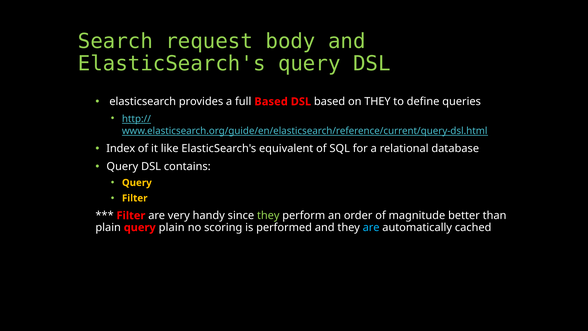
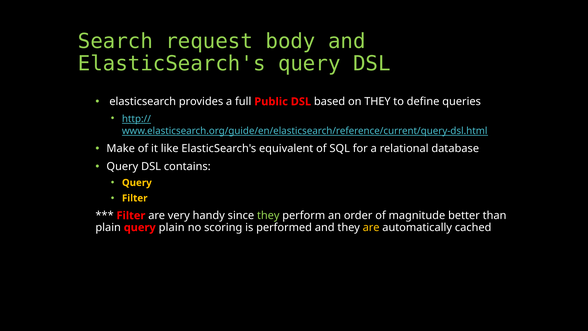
full Based: Based -> Public (271, 102)
Index: Index -> Make (121, 148)
are colour: light blue -> yellow (371, 227)
